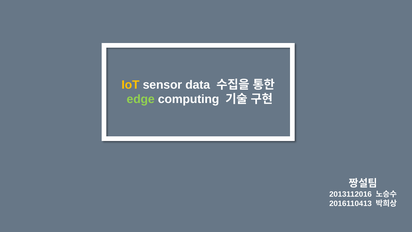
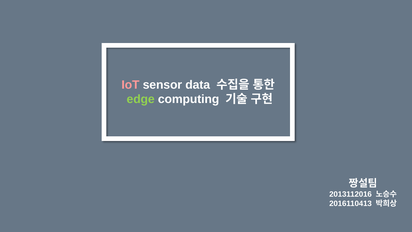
IoT colour: yellow -> pink (130, 85)
